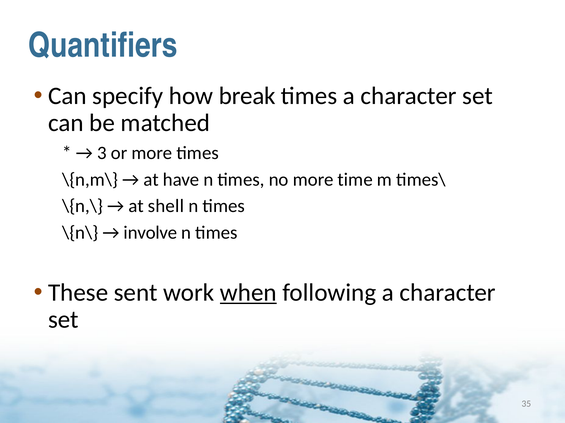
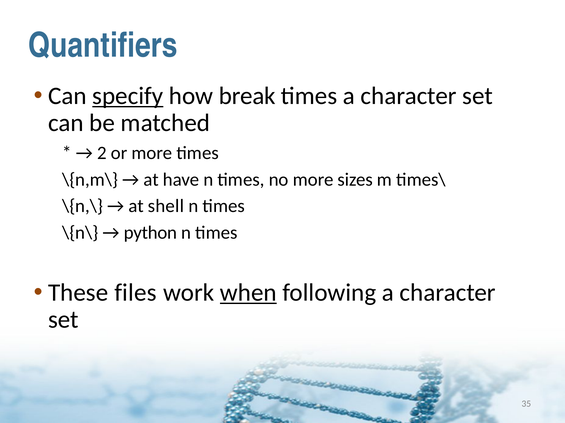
specify underline: none -> present (128, 96)
3: 3 -> 2 (102, 153)
time: time -> sizes (355, 180)
involve: involve -> python (150, 233)
sent: sent -> files (136, 293)
